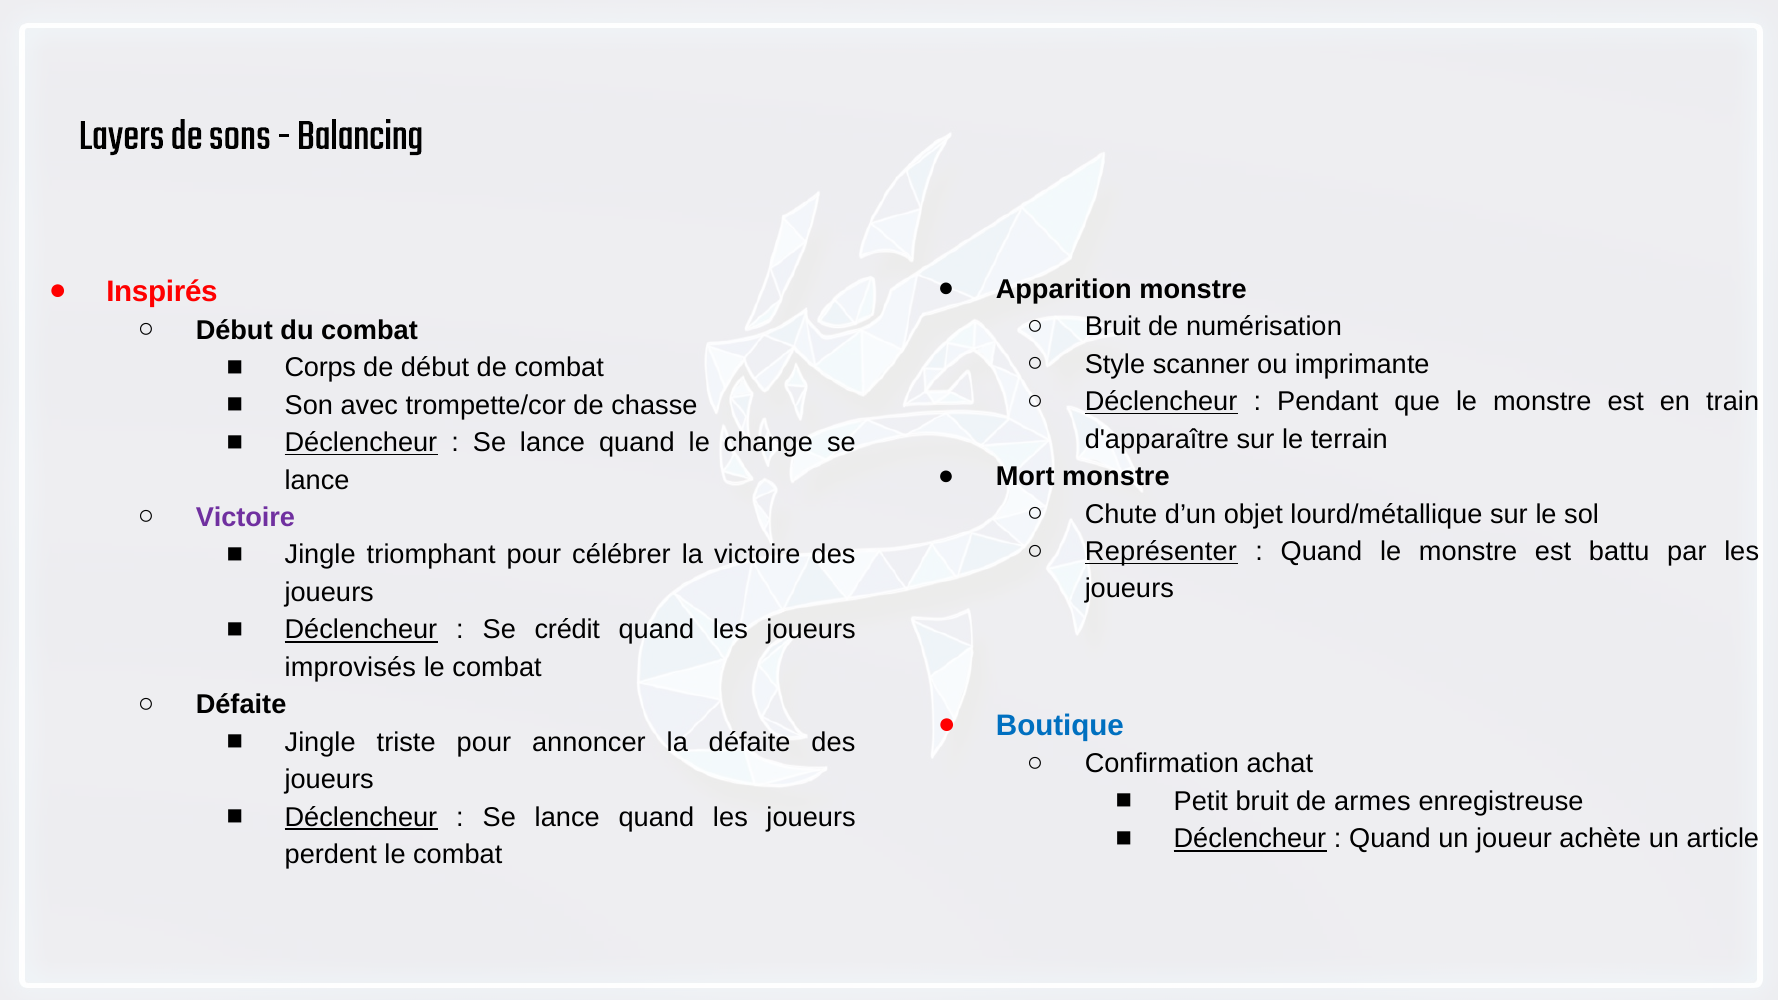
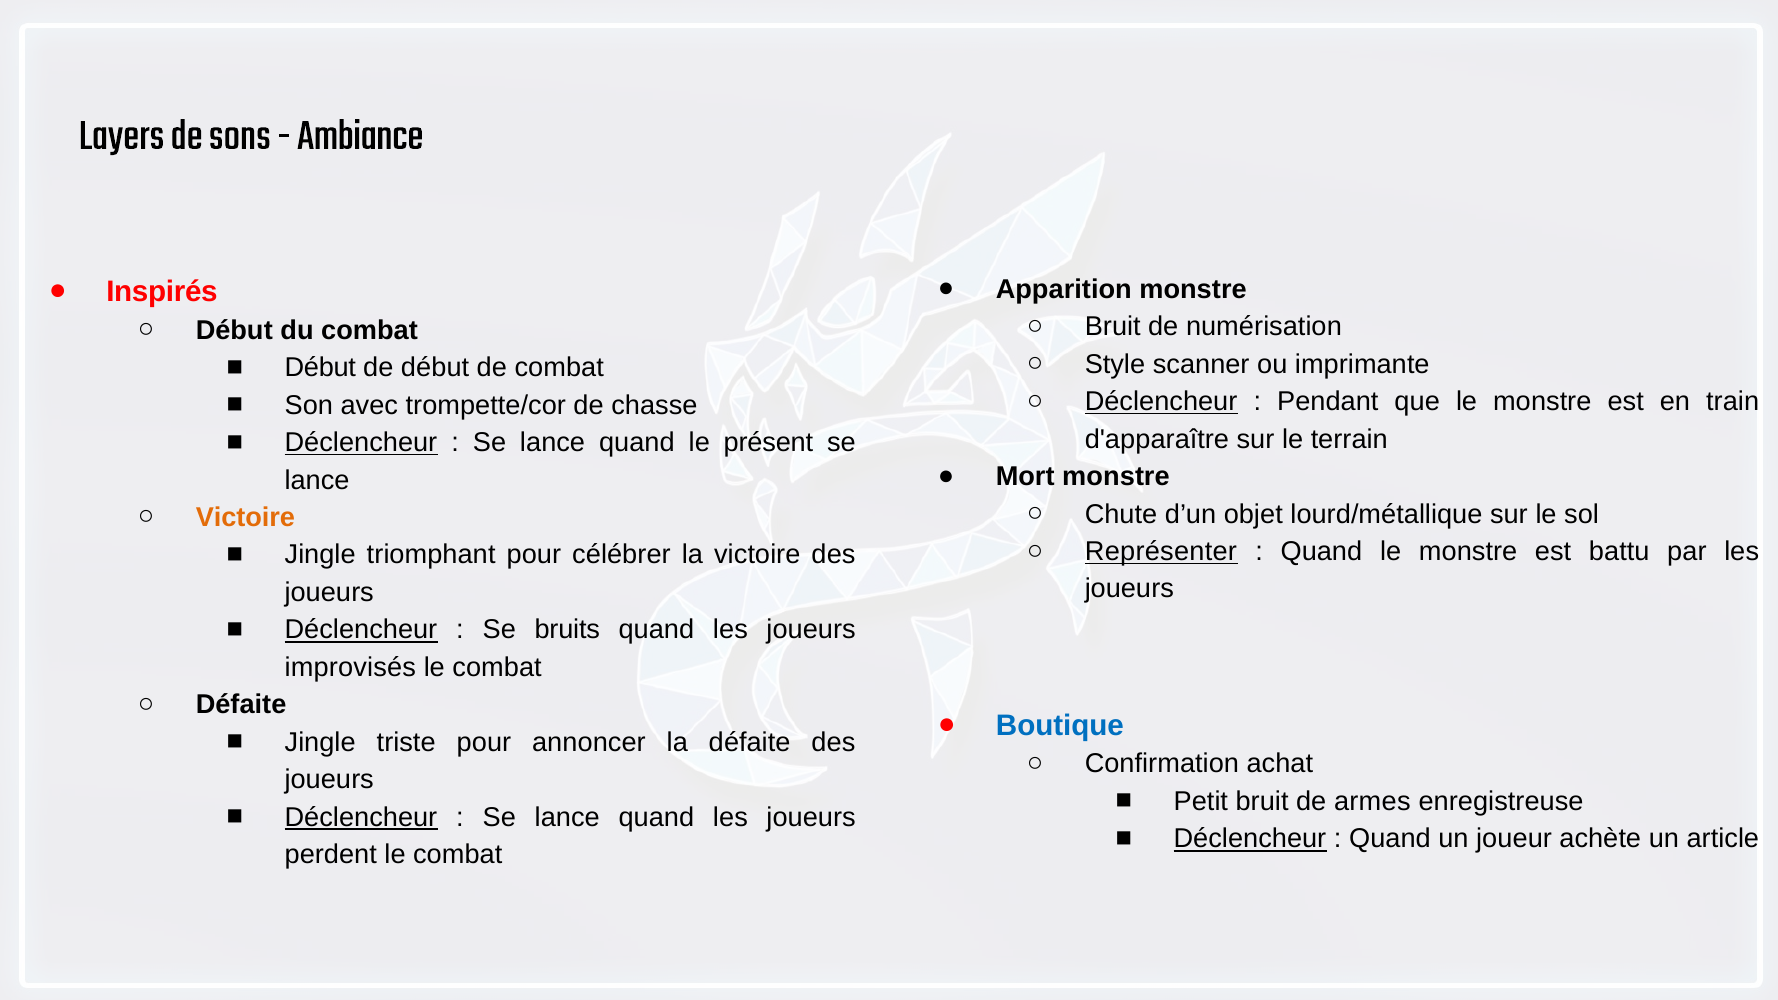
Balancing: Balancing -> Ambiance (360, 134)
Corps: Corps -> Début (320, 368)
change: change -> présent (768, 443)
Victoire colour: purple -> orange (245, 518)
crédit: crédit -> bruits (567, 630)
